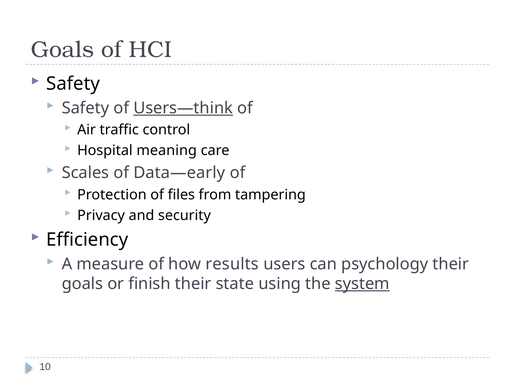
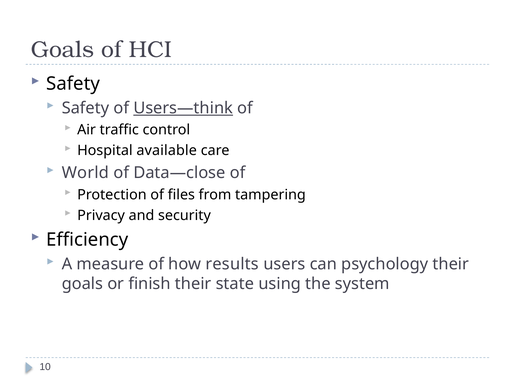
meaning: meaning -> available (167, 151)
Scales: Scales -> World (85, 173)
Data—early: Data—early -> Data—close (179, 173)
system underline: present -> none (362, 284)
